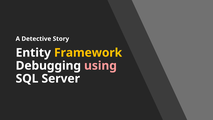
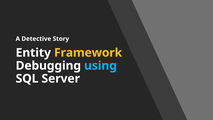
using colour: pink -> light blue (100, 66)
